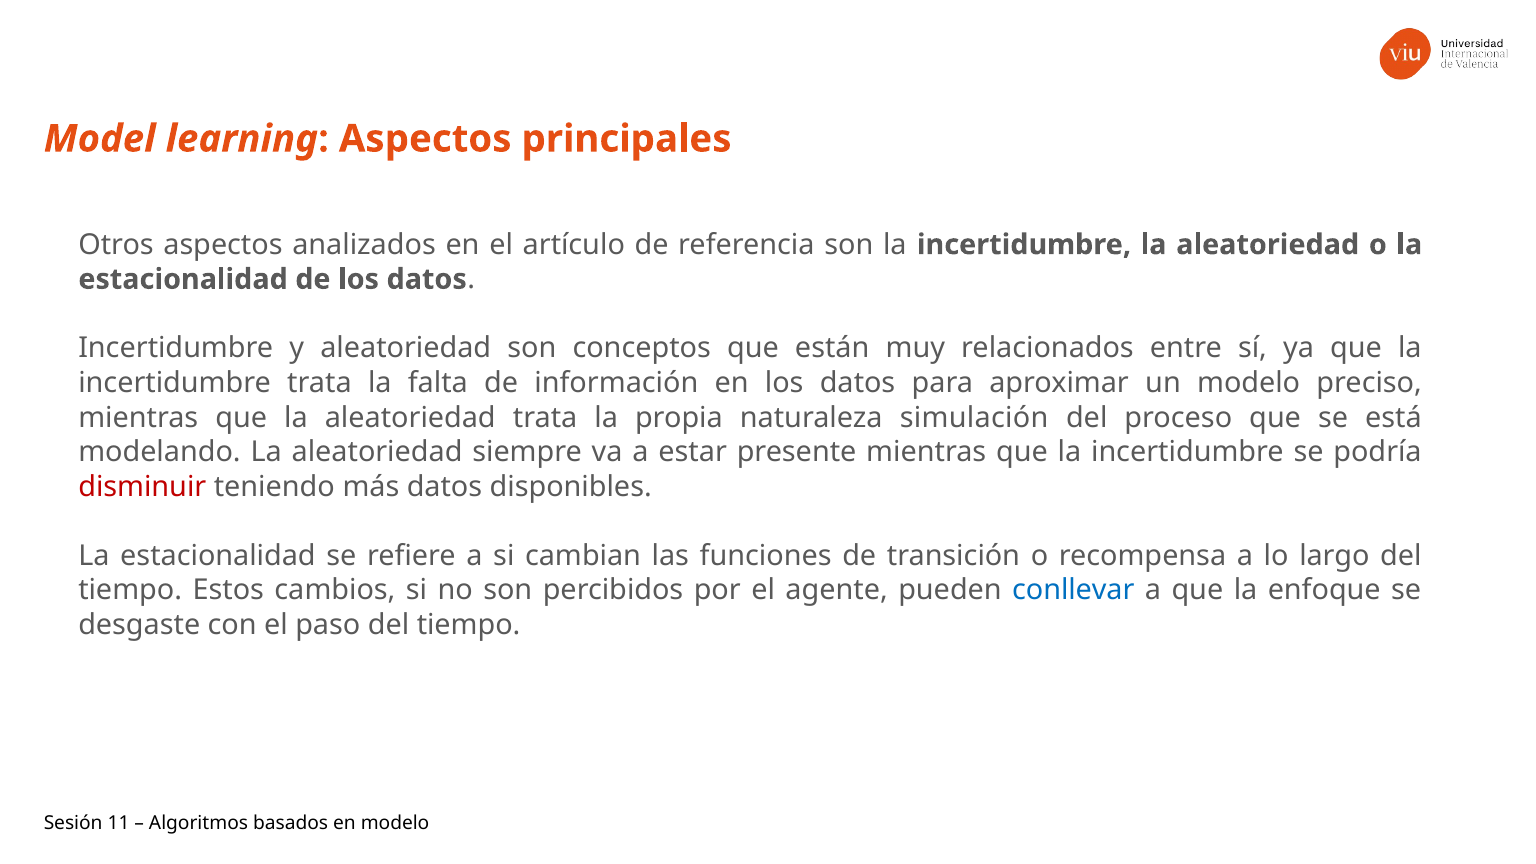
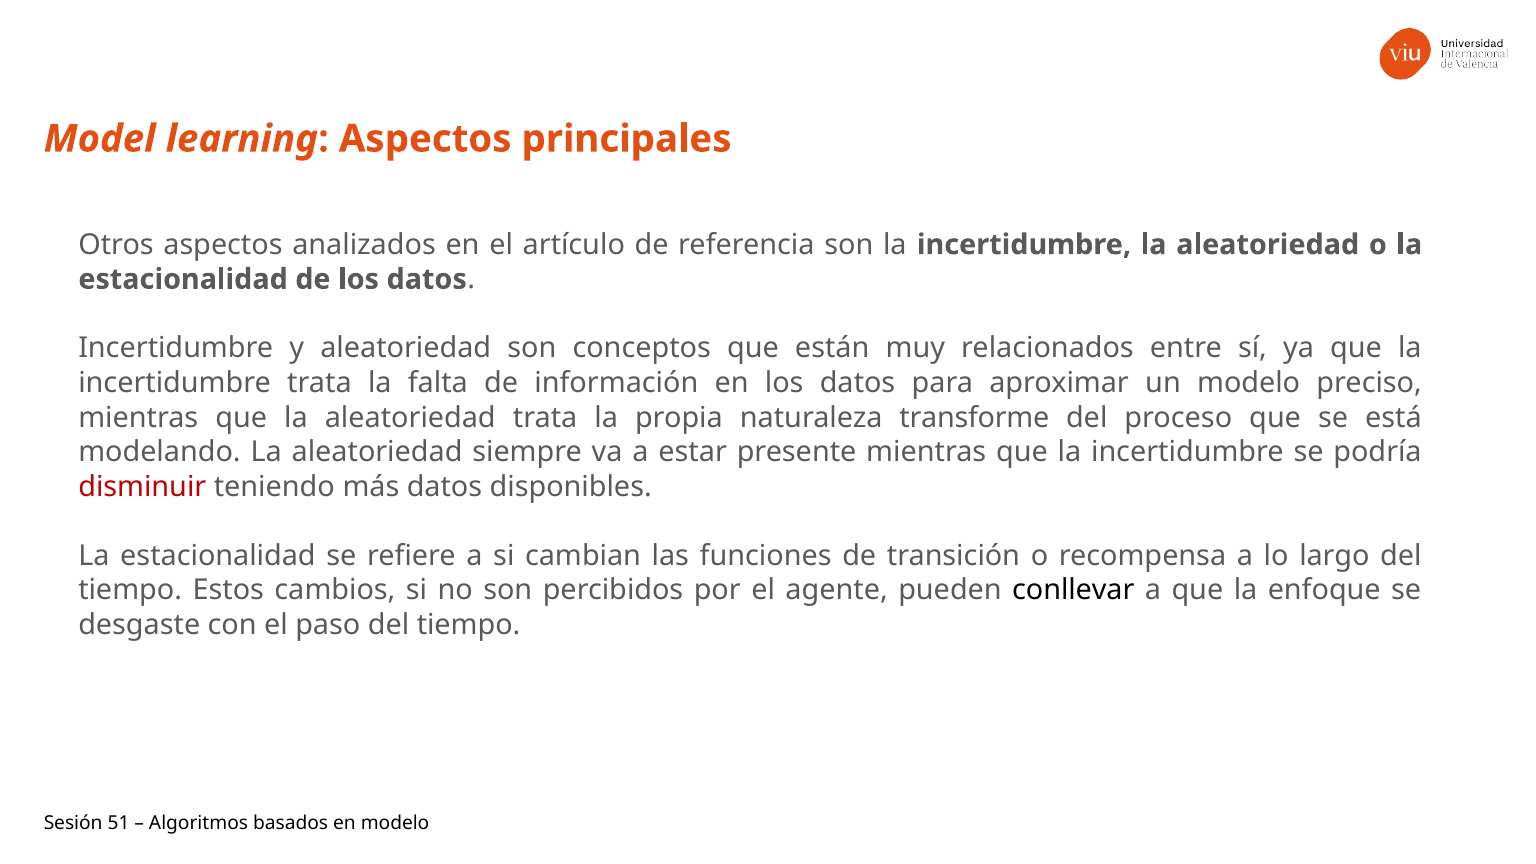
simulación: simulación -> transforme (974, 418)
conllevar colour: blue -> black (1073, 590)
11: 11 -> 51 (119, 824)
